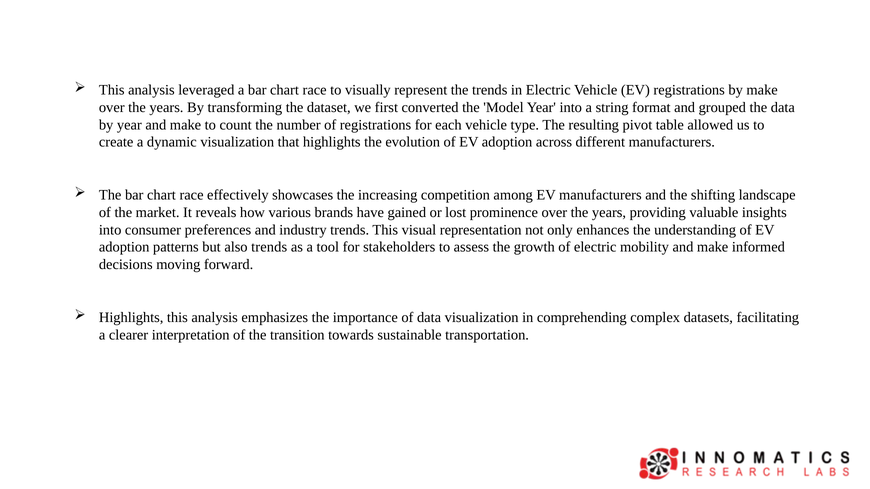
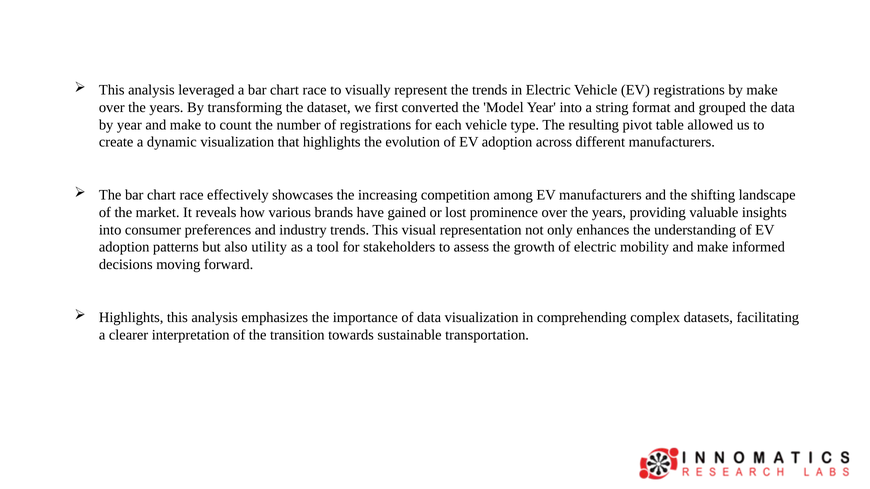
also trends: trends -> utility (269, 247)
